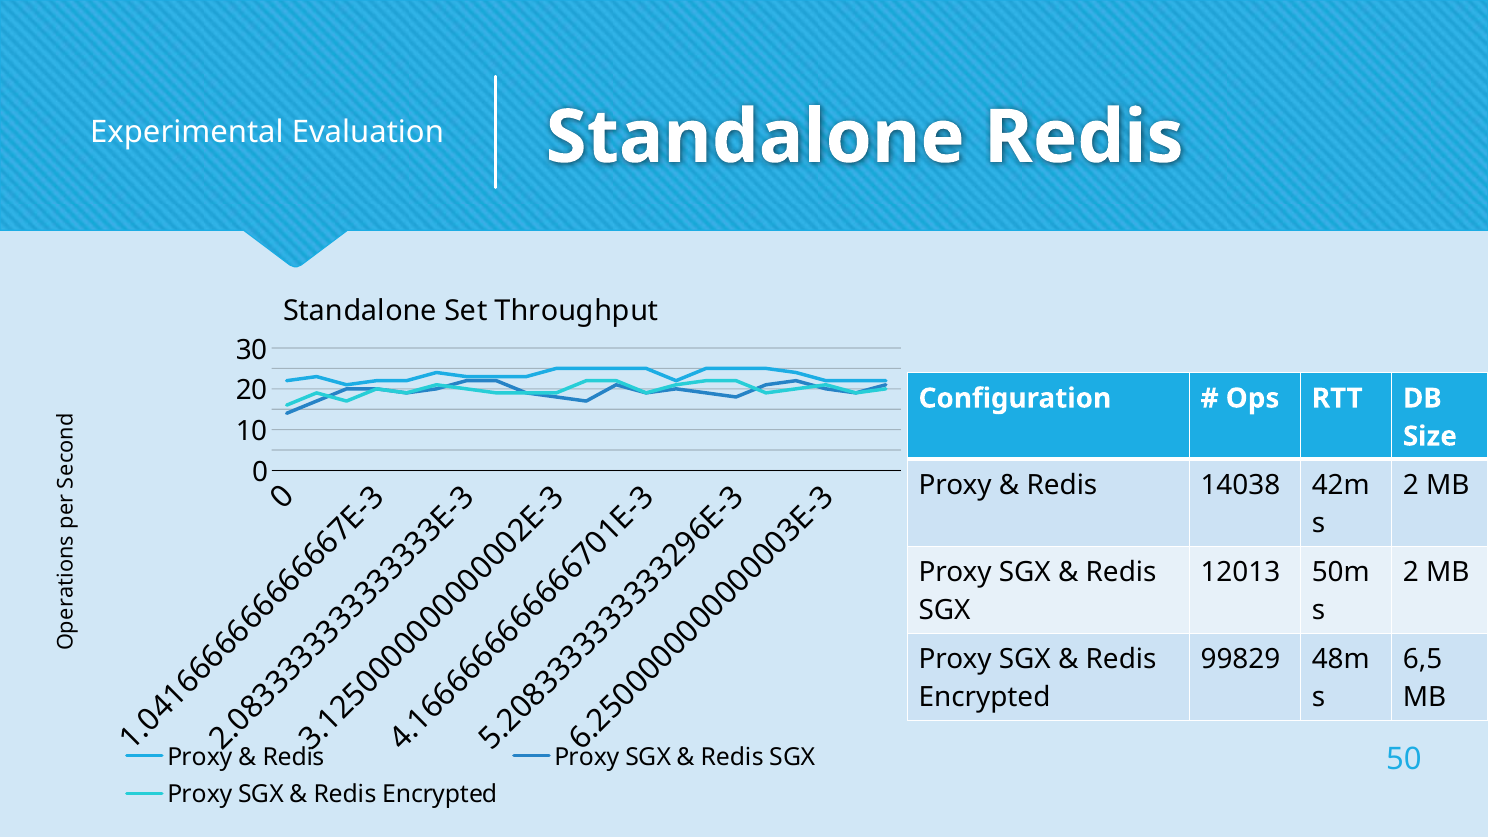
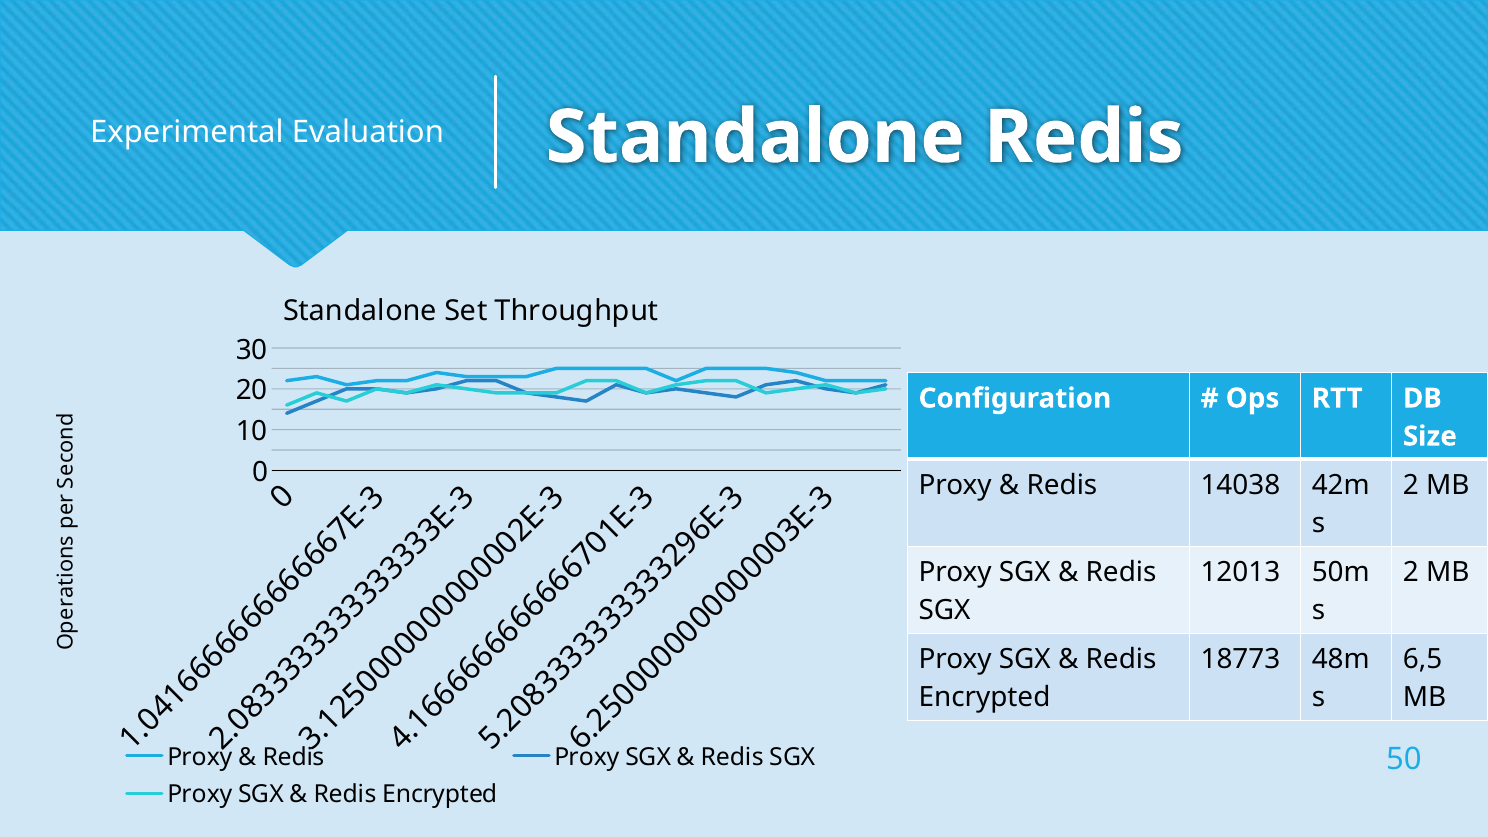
99829: 99829 -> 18773 (1240, 660)
